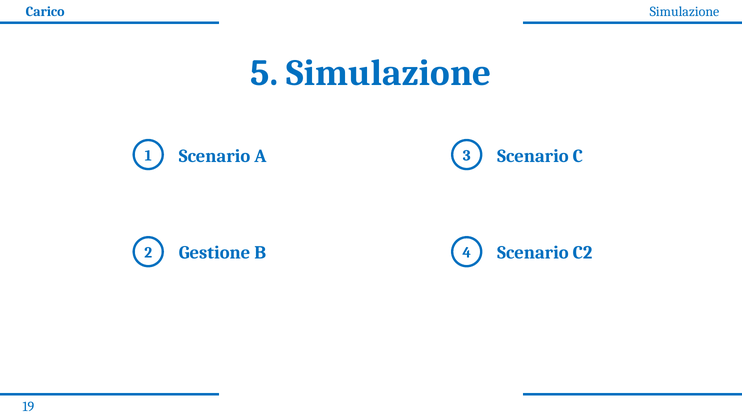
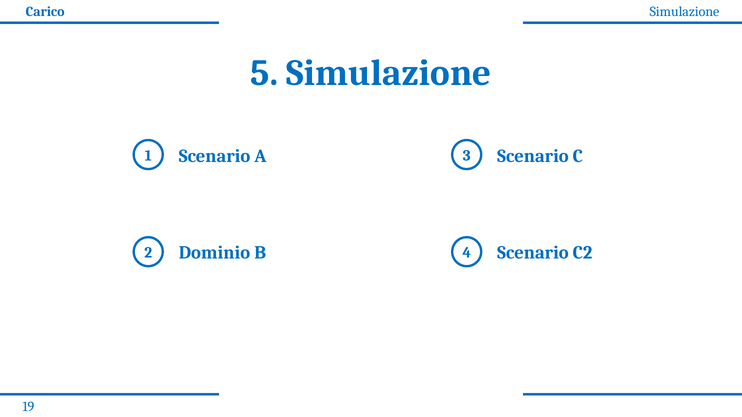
Gestione: Gestione -> Dominio (214, 253)
